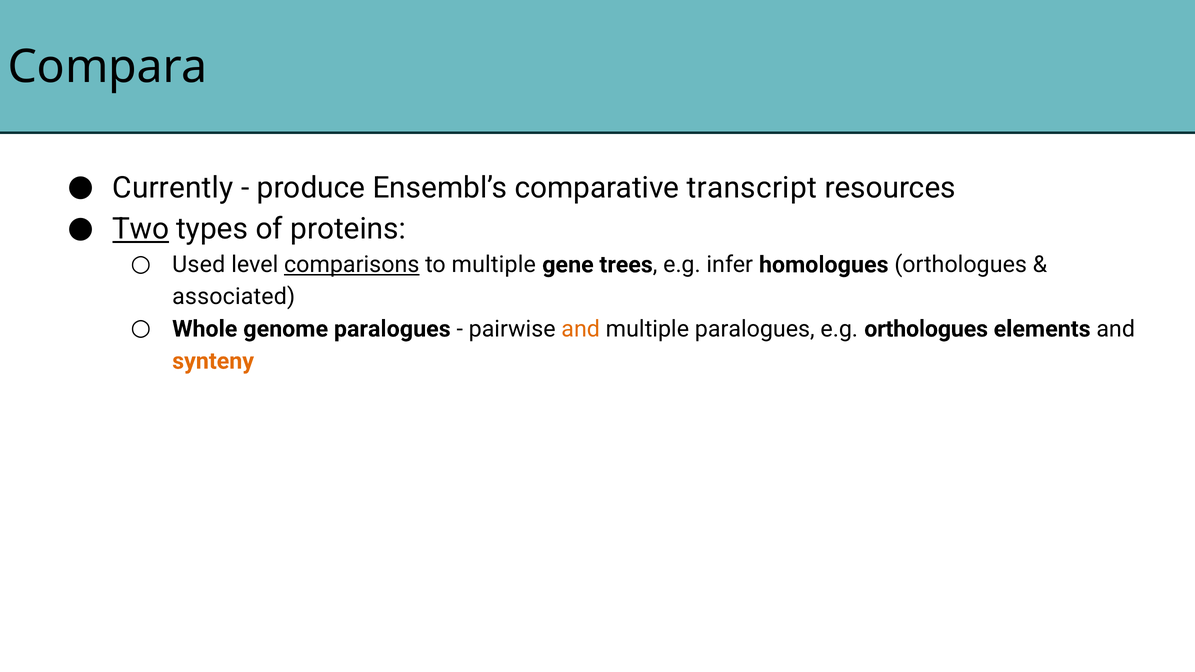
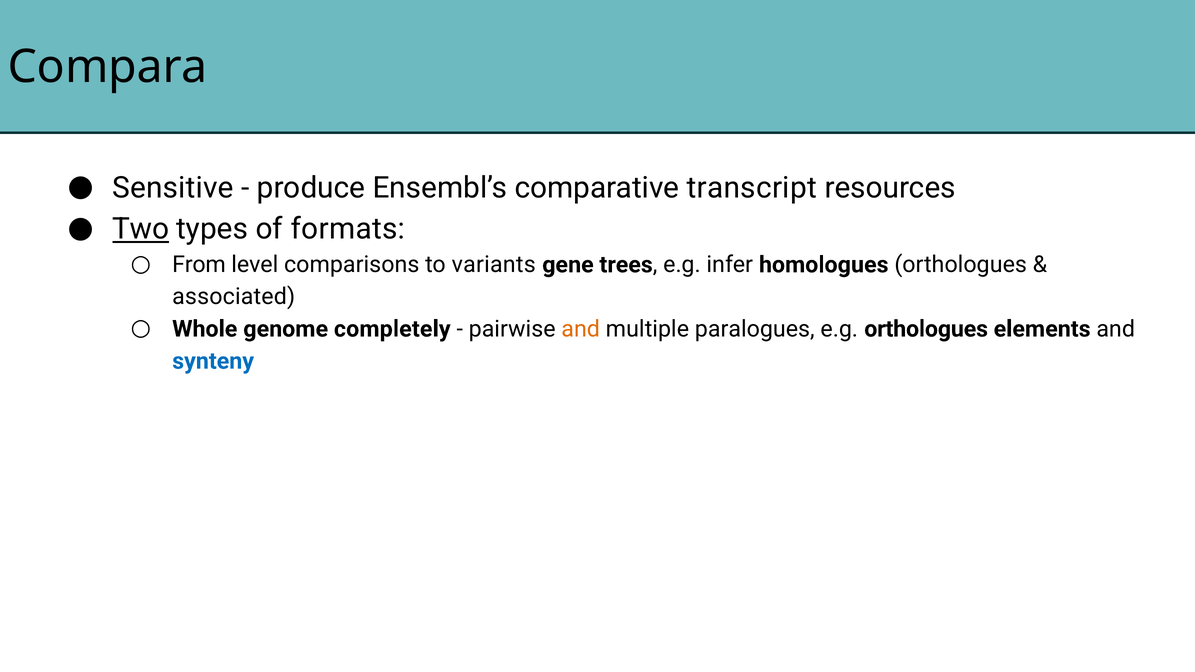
Currently: Currently -> Sensitive (173, 188)
proteins: proteins -> formats (348, 229)
Used: Used -> From (199, 265)
comparisons underline: present -> none (352, 265)
to multiple: multiple -> variants (494, 265)
genome paralogues: paralogues -> completely (392, 329)
synteny colour: orange -> blue (213, 361)
